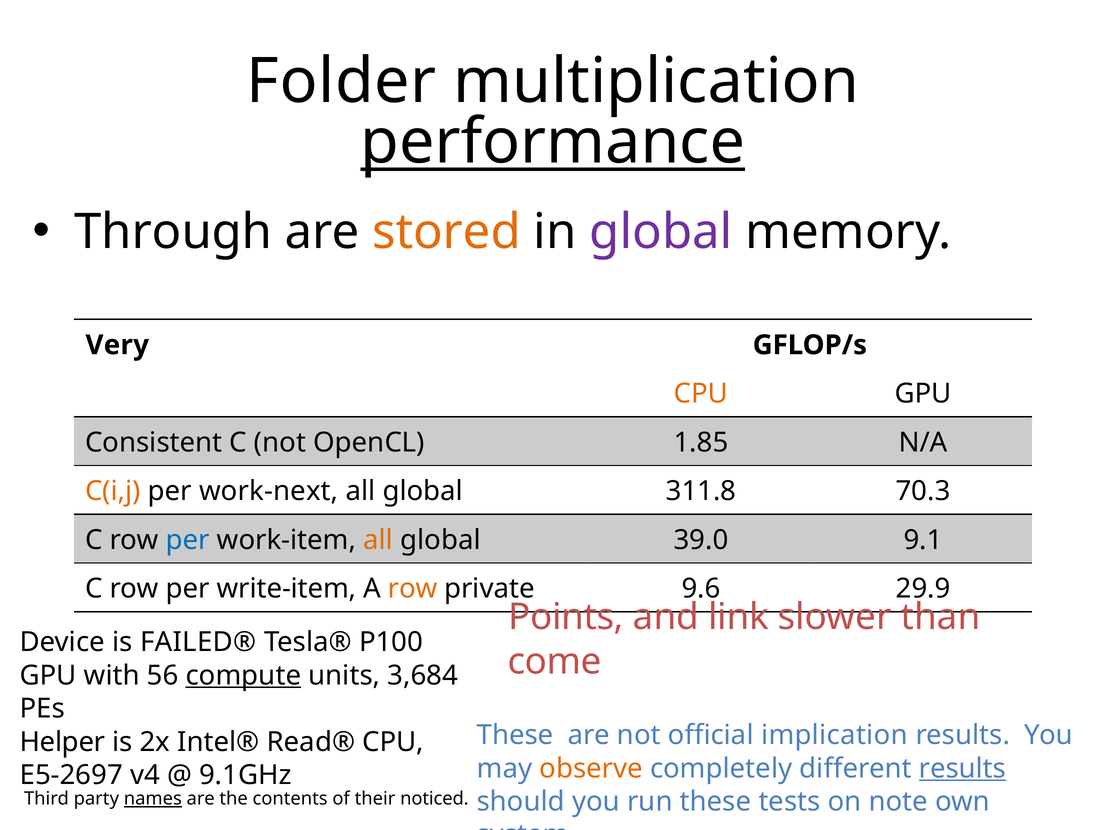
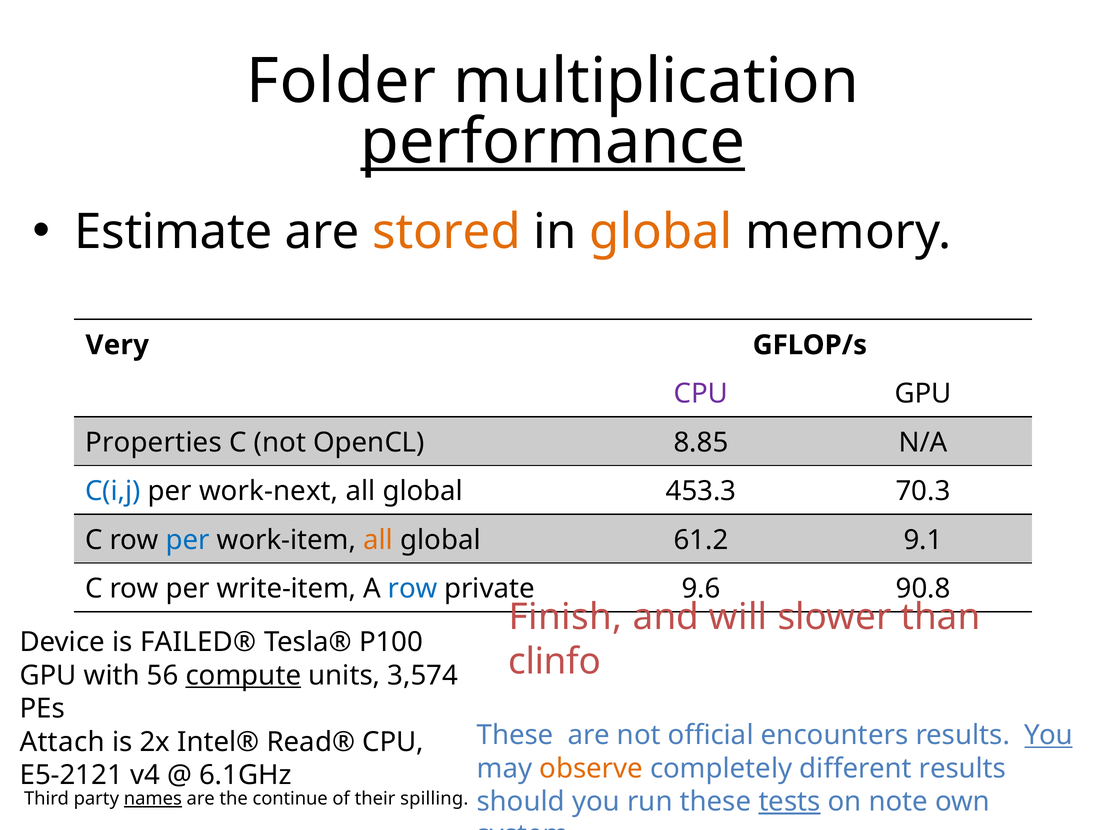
Through: Through -> Estimate (173, 232)
global colour: purple -> orange (661, 232)
CPU colour: orange -> purple (701, 394)
Consistent: Consistent -> Properties (154, 442)
1.85: 1.85 -> 8.85 (701, 442)
C(i,j colour: orange -> blue (113, 491)
311.8: 311.8 -> 453.3 (701, 491)
39.0: 39.0 -> 61.2 (701, 540)
row colour: orange -> blue (413, 588)
29.9: 29.9 -> 90.8 (923, 588)
Points: Points -> Finish (566, 617)
link: link -> will (738, 617)
come: come -> clinfo (555, 661)
3,684: 3,684 -> 3,574 (423, 675)
implication: implication -> encounters (835, 735)
You underline: none -> present (1049, 735)
Helper: Helper -> Attach (62, 741)
results underline: present -> none (962, 768)
E5-2697: E5-2697 -> E5-2121 (71, 775)
9.1GHz: 9.1GHz -> 6.1GHz (245, 775)
contents: contents -> continue (290, 798)
noticed: noticed -> spilling (434, 798)
tests underline: none -> present (789, 801)
